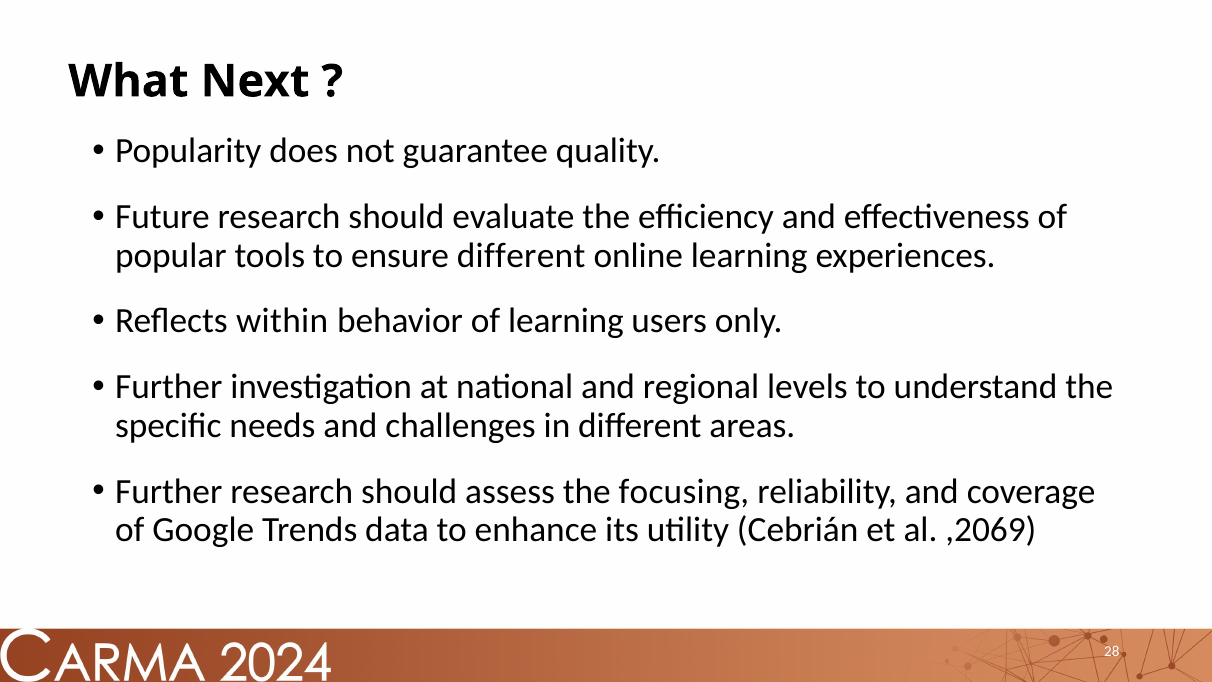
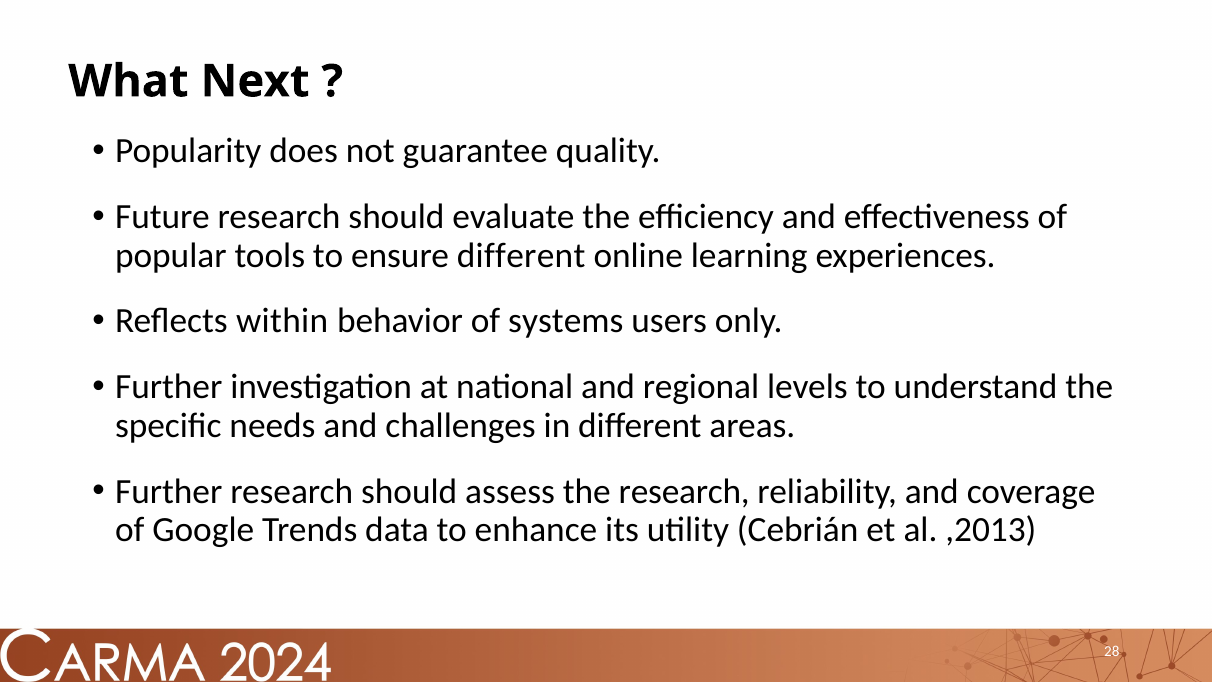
of learning: learning -> systems (566, 321)
the focusing: focusing -> research (684, 491)
,2069: ,2069 -> ,2013 (991, 529)
